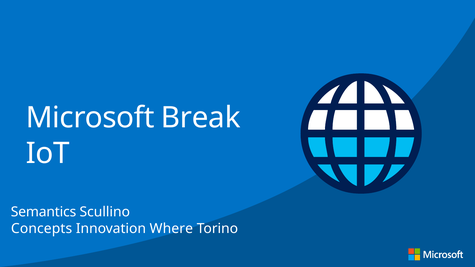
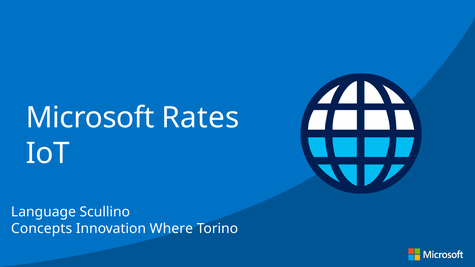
Break: Break -> Rates (200, 118)
Semantics: Semantics -> Language (43, 212)
